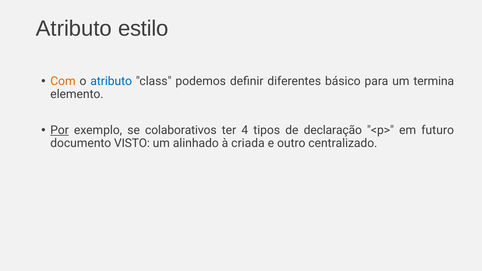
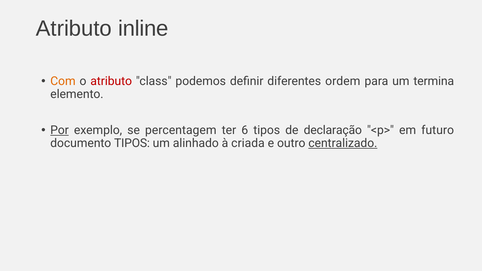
estilo: estilo -> inline (143, 28)
atributo colour: blue -> red (111, 81)
básico: básico -> ordem (343, 81)
colaborativos: colaborativos -> percentagem (181, 130)
4: 4 -> 6 (245, 130)
documento VISTO: VISTO -> TIPOS (132, 143)
centralizado underline: none -> present (343, 143)
